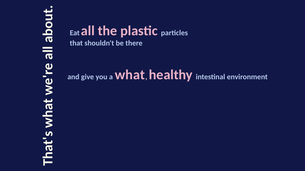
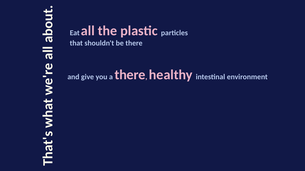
a what: what -> there (130, 75)
